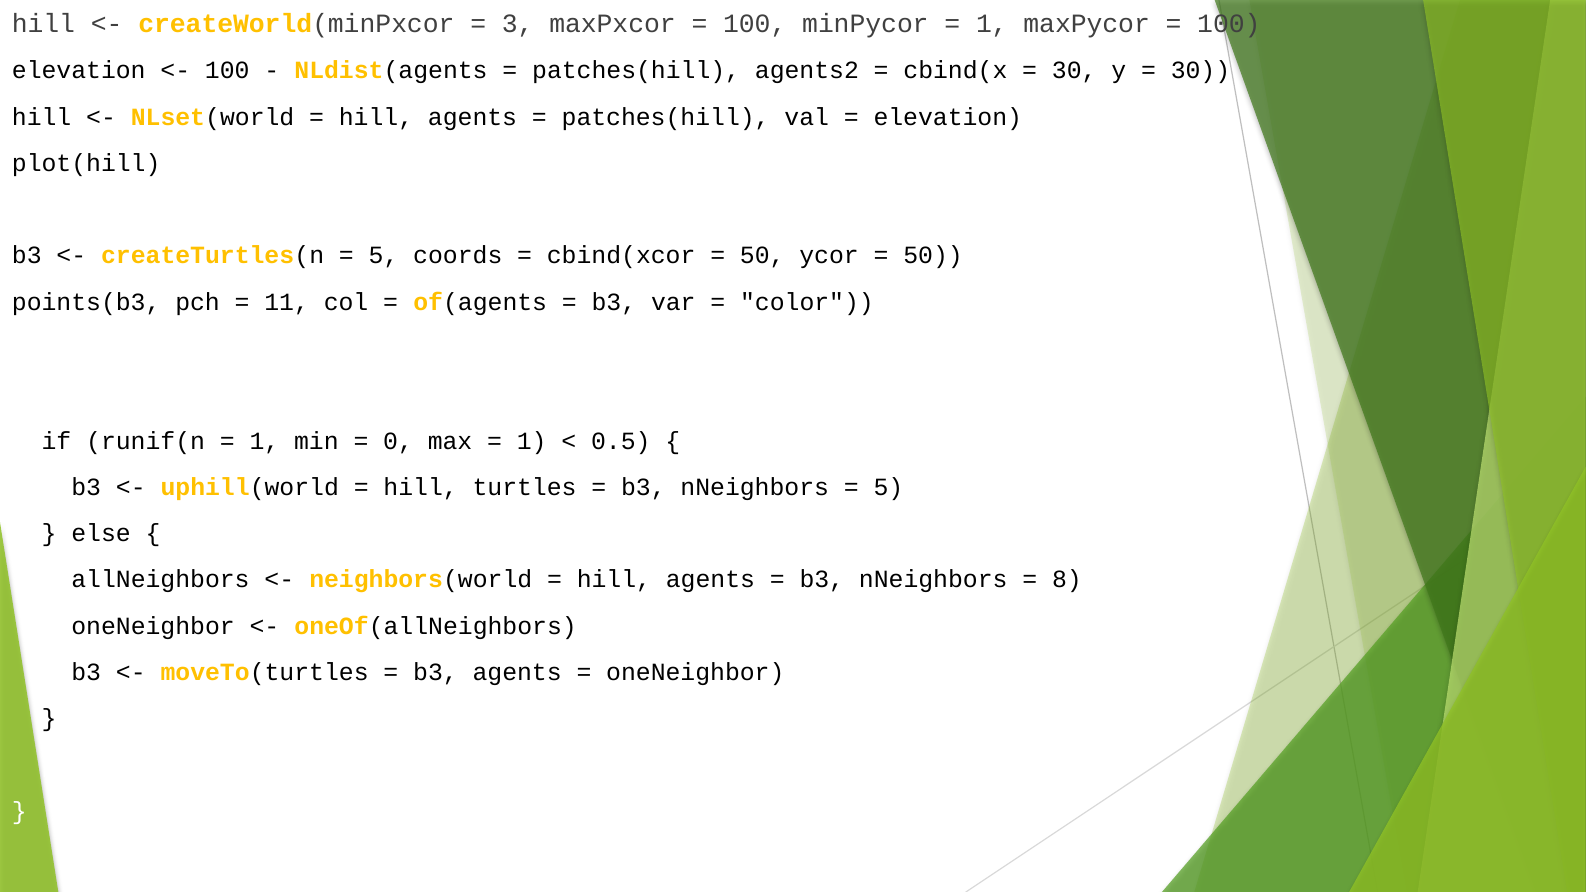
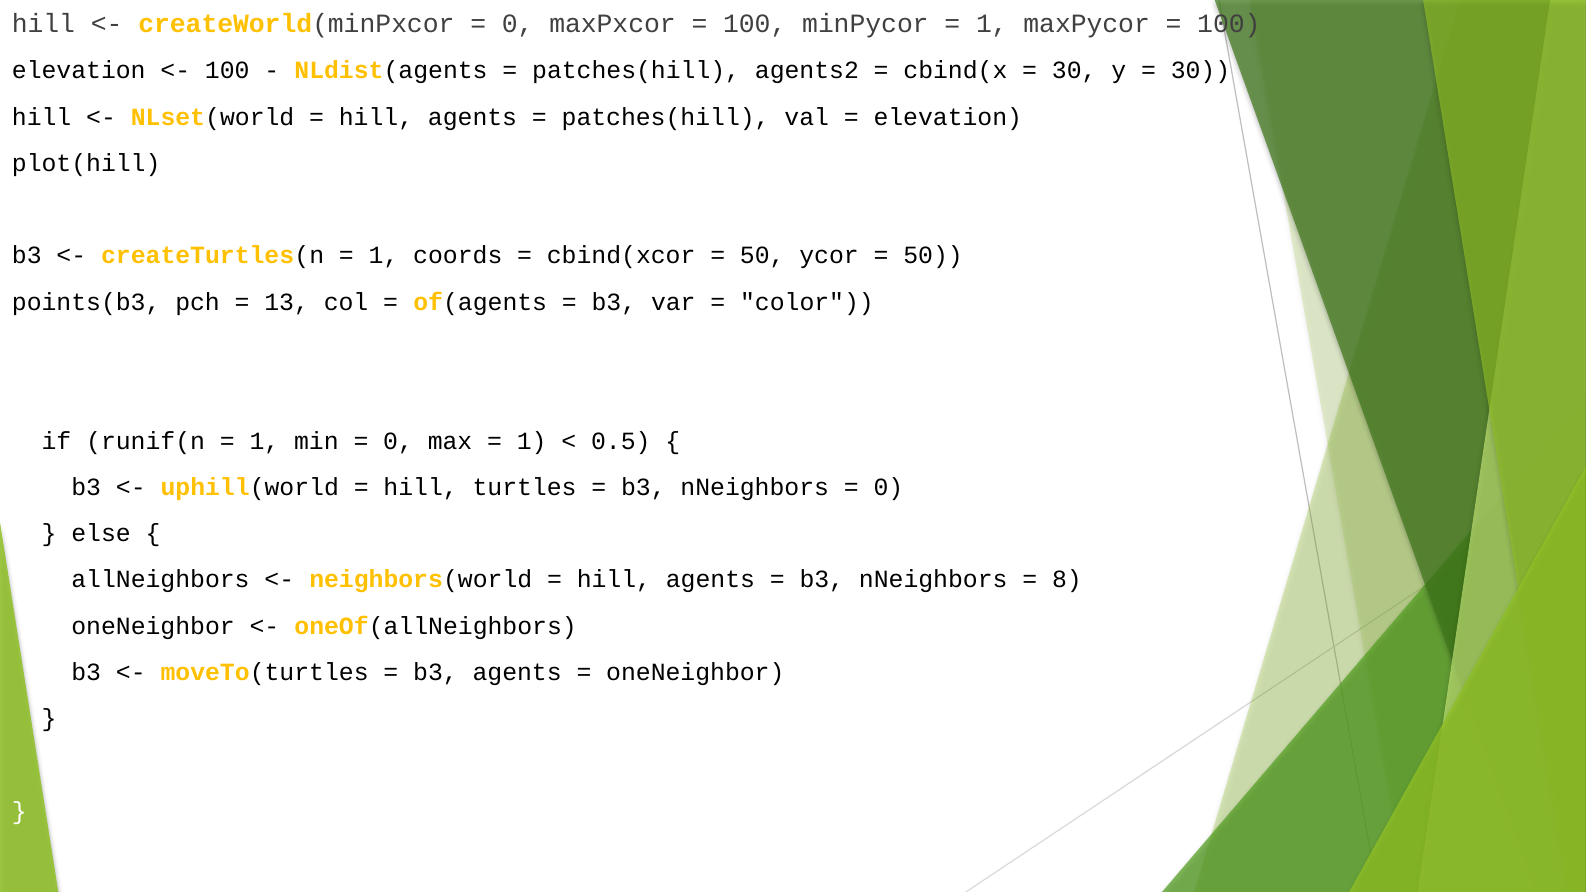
3: 3 -> 0 (518, 24)
5: 5 -> 1 (384, 256)
11: 11 -> 13 (287, 302)
5: 5 -> 0 (888, 487)
